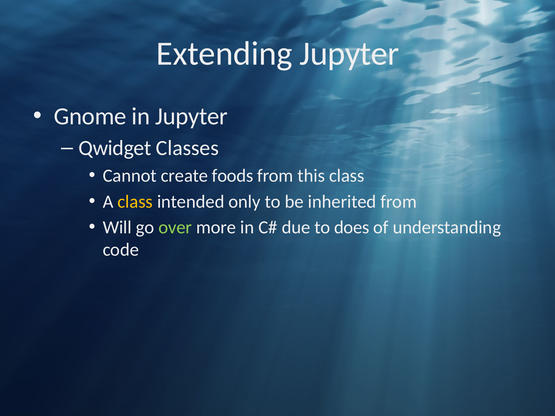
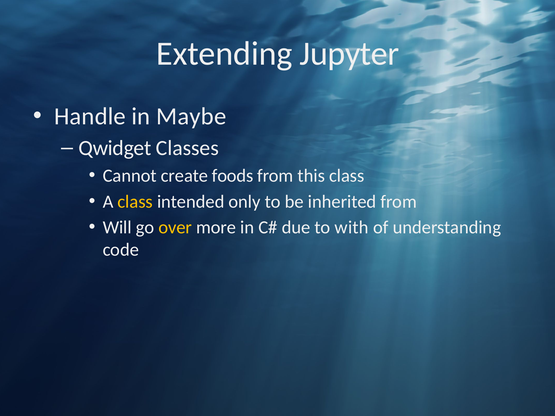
Gnome: Gnome -> Handle (90, 116)
in Jupyter: Jupyter -> Maybe (191, 116)
over colour: light green -> yellow (175, 228)
does: does -> with (352, 228)
